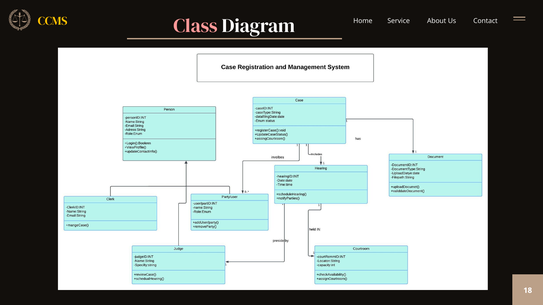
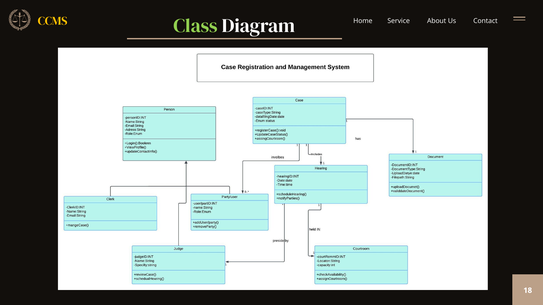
Class colour: pink -> light green (196, 26)
